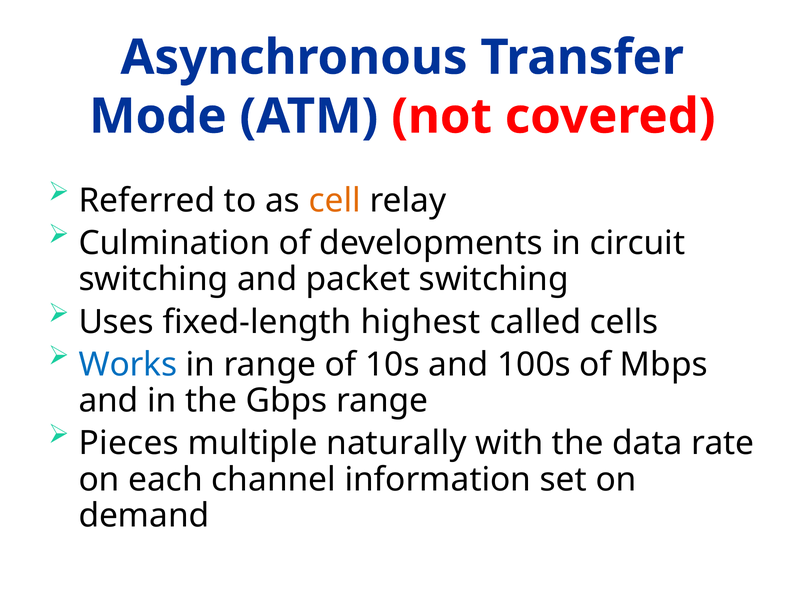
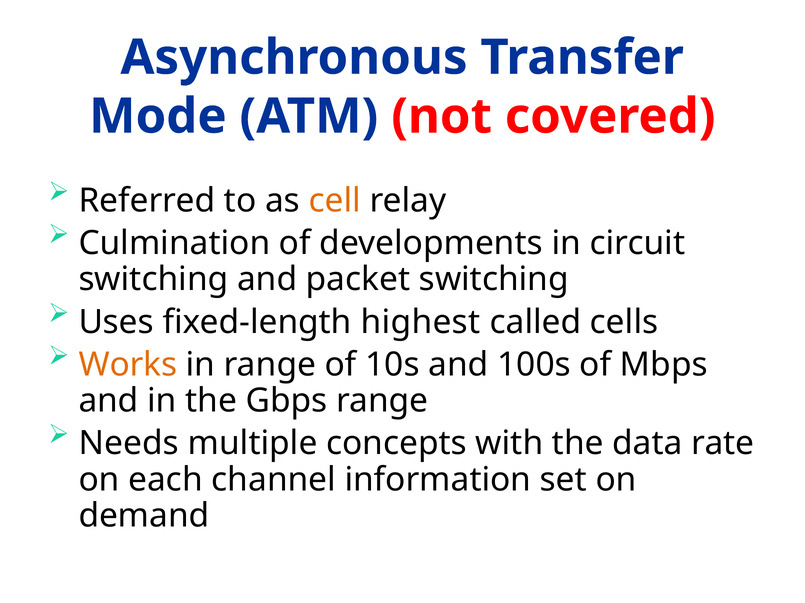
Works colour: blue -> orange (128, 365)
Pieces: Pieces -> Needs (129, 444)
naturally: naturally -> concepts (396, 444)
